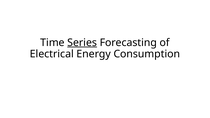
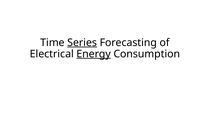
Energy underline: none -> present (94, 54)
